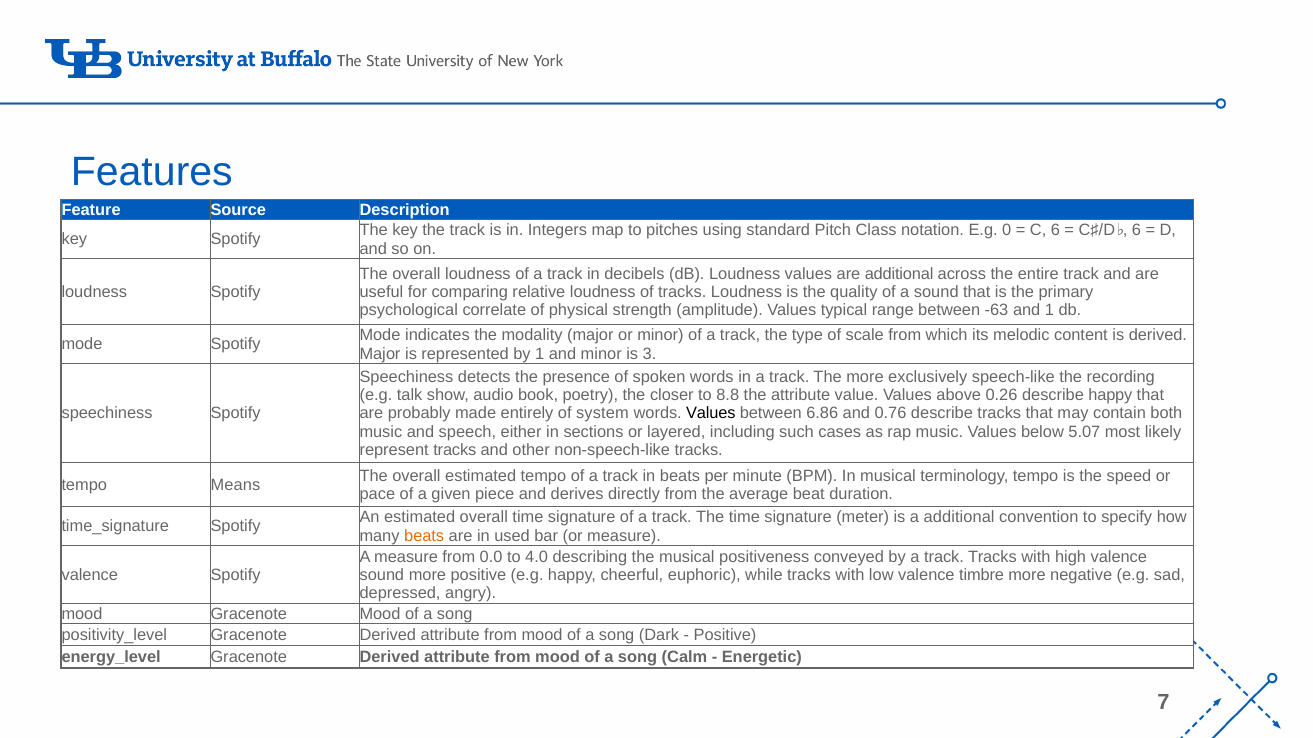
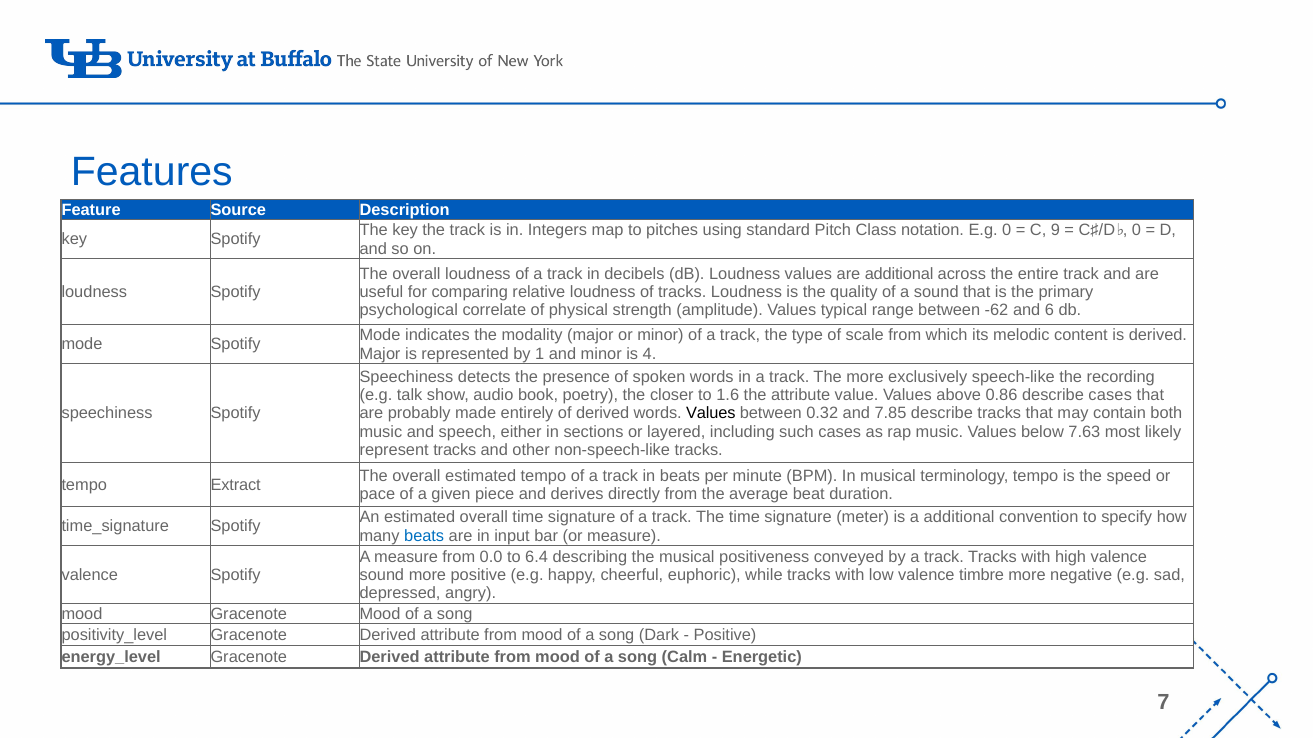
C 6: 6 -> 9 (1055, 231)
6: 6 -> 0 (1136, 231)
-63: -63 -> -62 (997, 311)
and 1: 1 -> 6 (1049, 311)
3: 3 -> 4 (649, 354)
8.8: 8.8 -> 1.6 (728, 395)
0.26: 0.26 -> 0.86 (1002, 395)
describe happy: happy -> cases (1110, 395)
of system: system -> derived (603, 414)
6.86: 6.86 -> 0.32 (822, 414)
0.76: 0.76 -> 7.85 (891, 414)
5.07: 5.07 -> 7.63 (1084, 432)
Means: Means -> Extract (236, 485)
beats colour: orange -> blue (424, 536)
used: used -> input (512, 536)
4.0: 4.0 -> 6.4 (537, 557)
